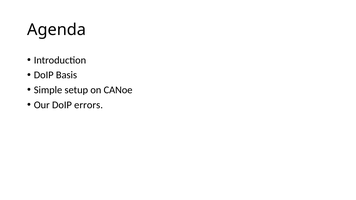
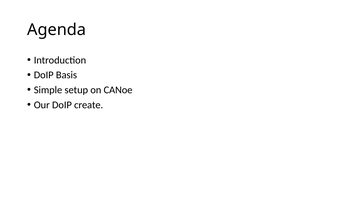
errors: errors -> create (89, 105)
